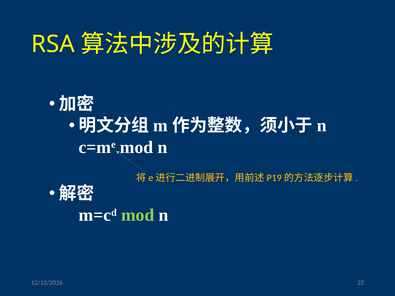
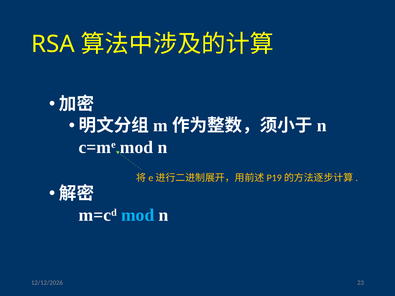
mod colour: light green -> light blue (138, 215)
